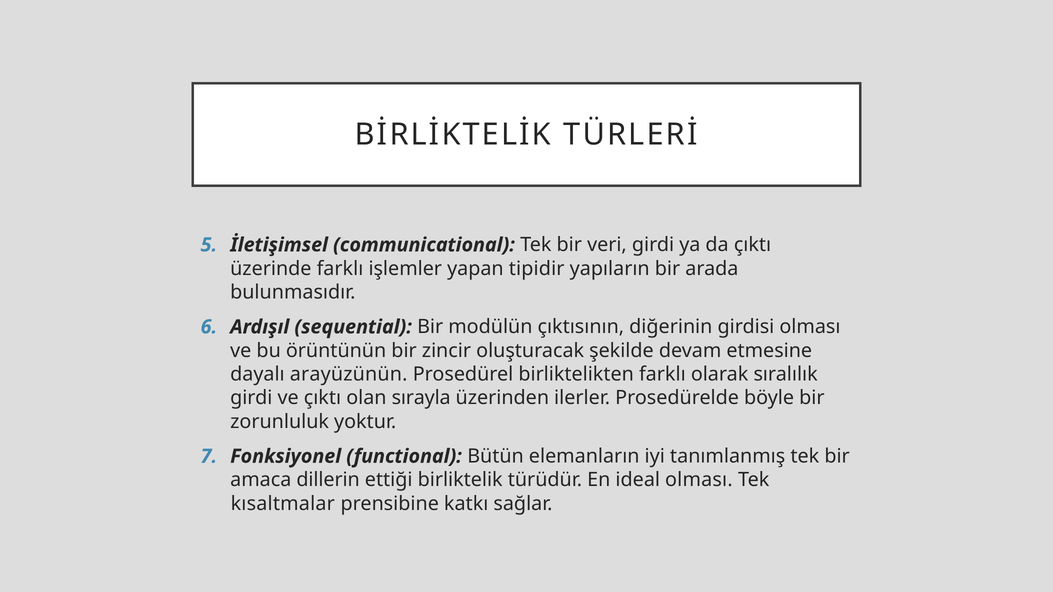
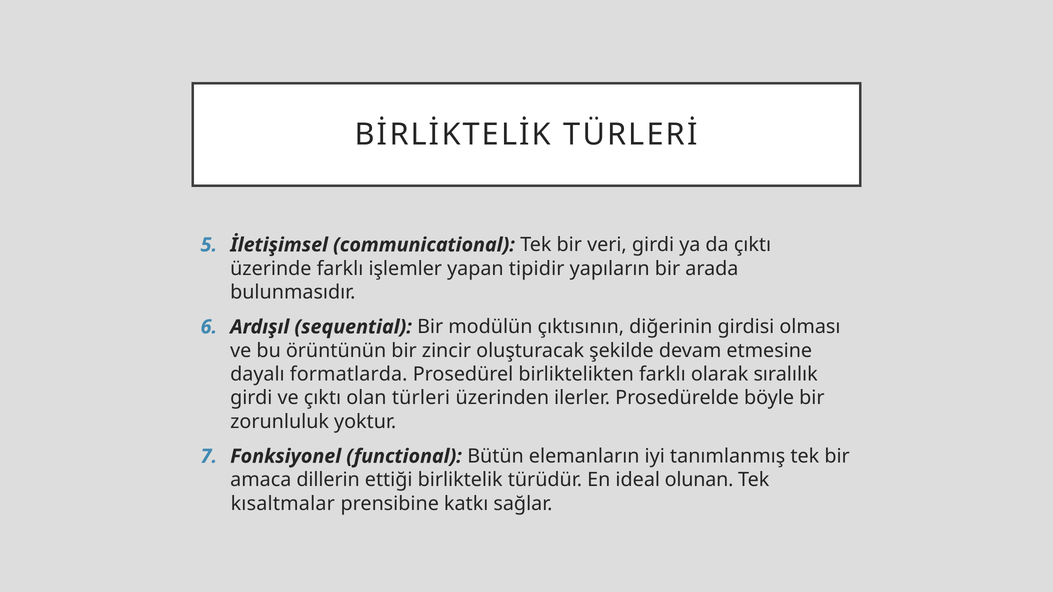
arayüzünün: arayüzünün -> formatlarda (349, 374)
sırayla: sırayla -> türleri (421, 398)
ideal olması: olması -> olunan (699, 480)
